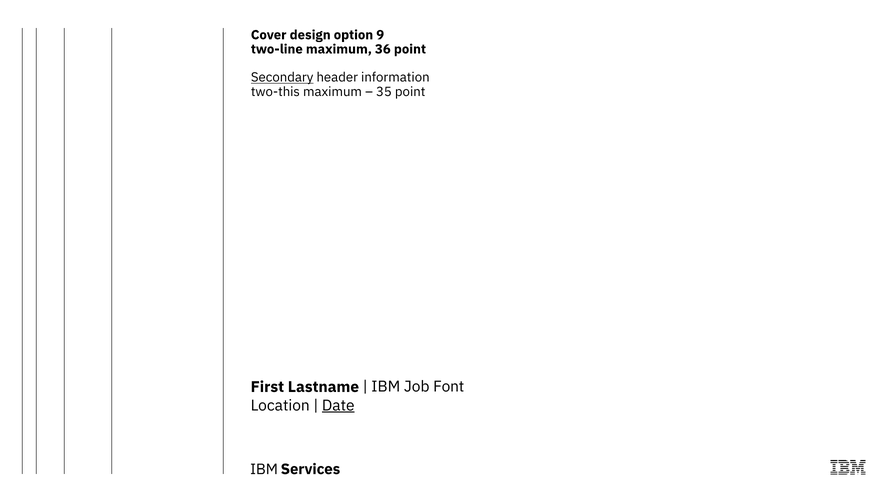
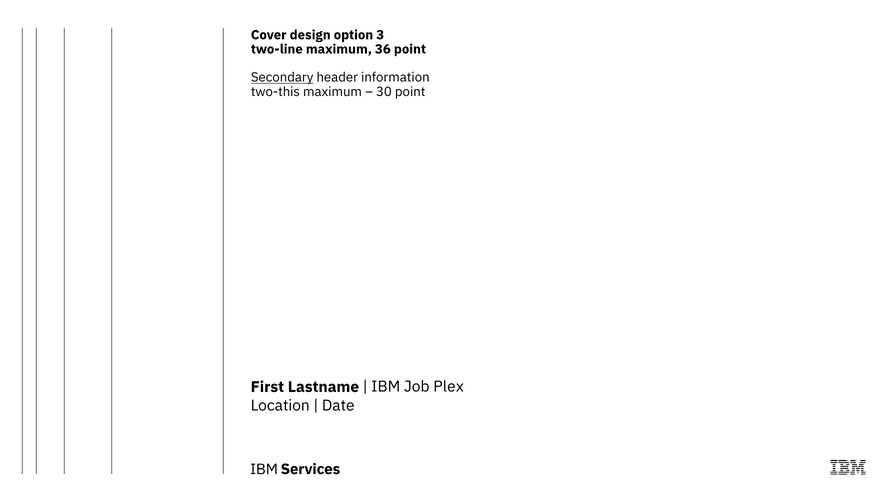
9: 9 -> 3 (380, 35)
35: 35 -> 30 (384, 92)
Font: Font -> Plex (449, 387)
Date underline: present -> none (338, 405)
